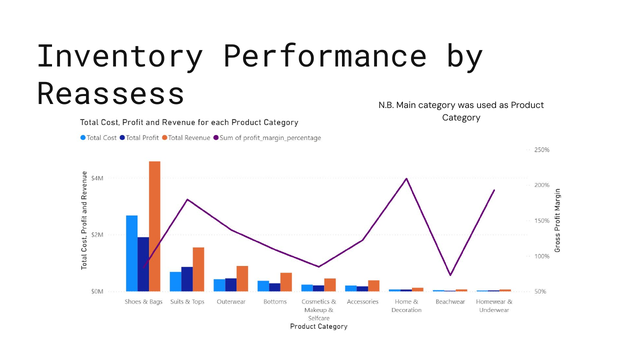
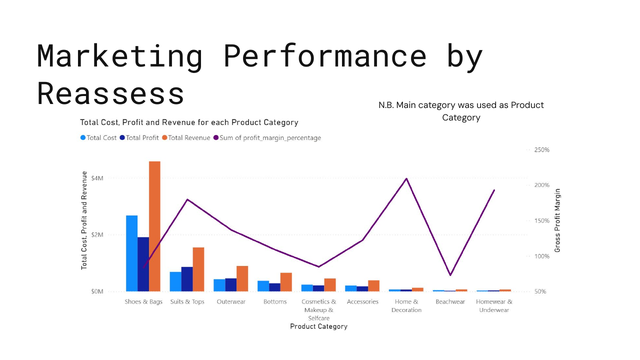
Inventory: Inventory -> Marketing (120, 56)
